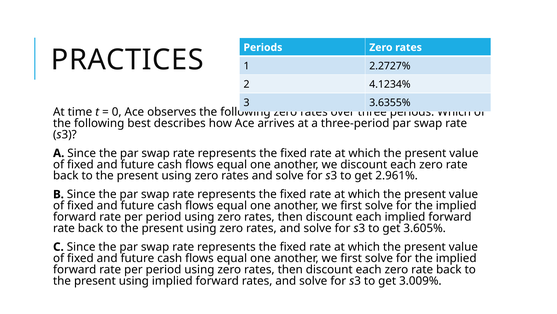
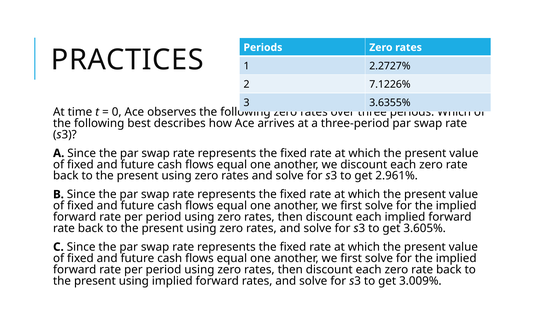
4.1234%: 4.1234% -> 7.1226% (390, 84)
